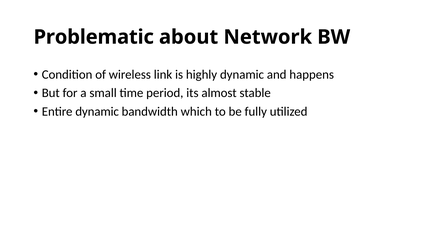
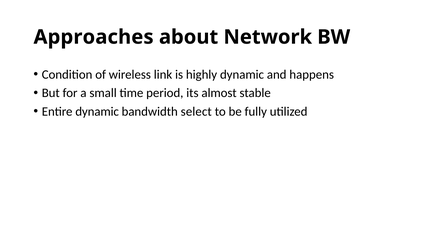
Problematic: Problematic -> Approaches (94, 37)
which: which -> select (196, 111)
